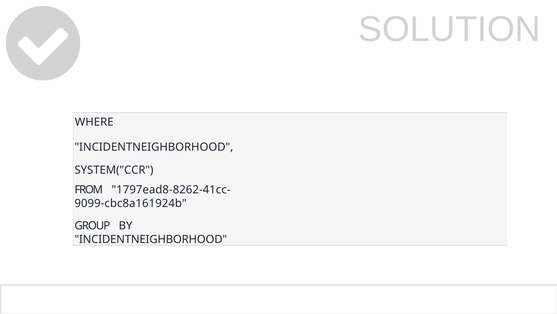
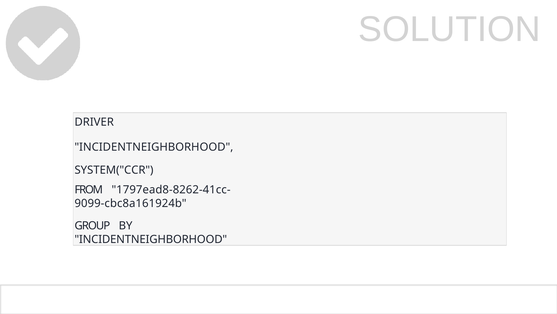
WHERE: WHERE -> DRIVER (94, 122)
